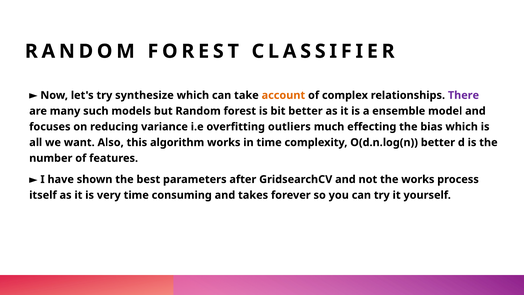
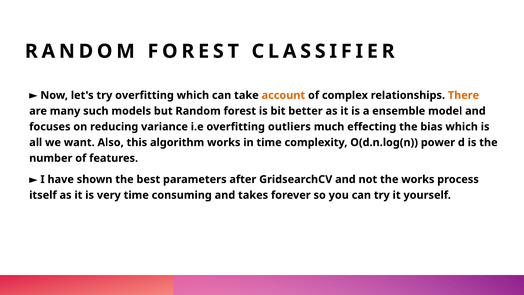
try synthesize: synthesize -> overfitting (144, 95)
There colour: purple -> orange (463, 95)
O(d.n.log(n better: better -> power (438, 142)
